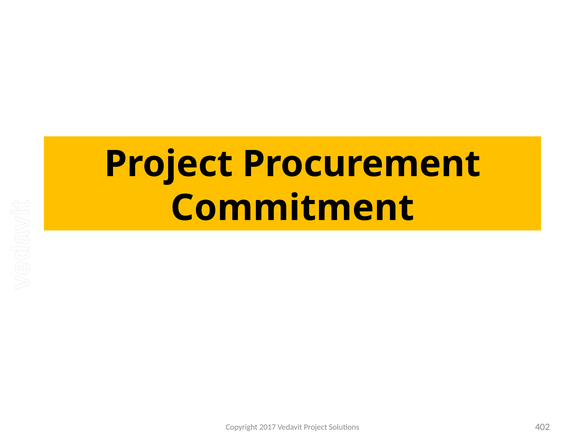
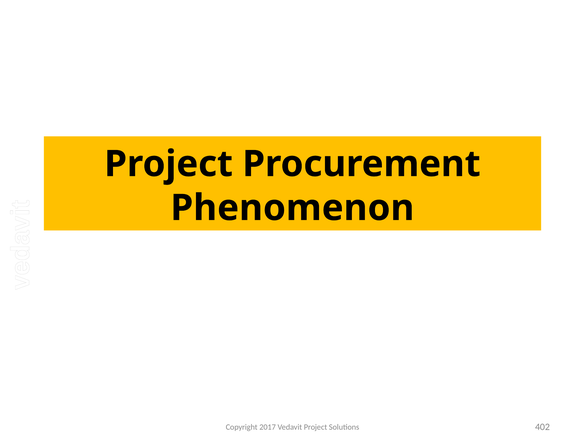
Commitment: Commitment -> Phenomenon (292, 208)
